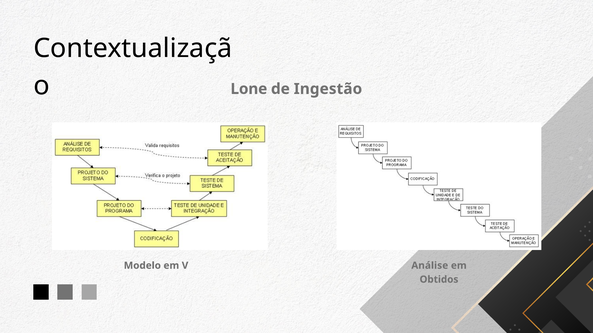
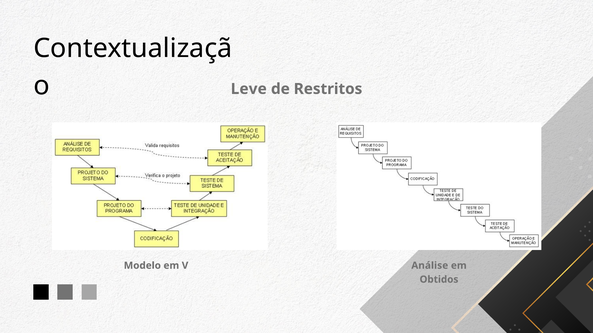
Lone: Lone -> Leve (249, 89)
Ingestão: Ingestão -> Restritos (328, 89)
